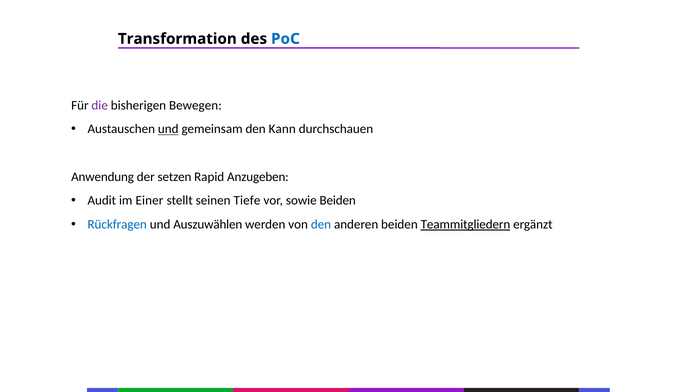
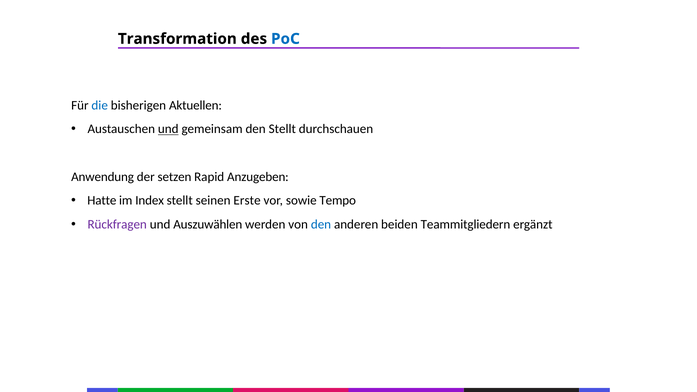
die colour: purple -> blue (100, 105)
Bewegen: Bewegen -> Aktuellen (195, 105)
den Kann: Kann -> Stellt (282, 129)
Audit: Audit -> Hatte (102, 201)
Einer: Einer -> Index (150, 201)
Tiefe: Tiefe -> Erste (247, 201)
sowie Beiden: Beiden -> Tempo (338, 201)
Rückfragen colour: blue -> purple (117, 225)
Teammitgliedern underline: present -> none (466, 225)
